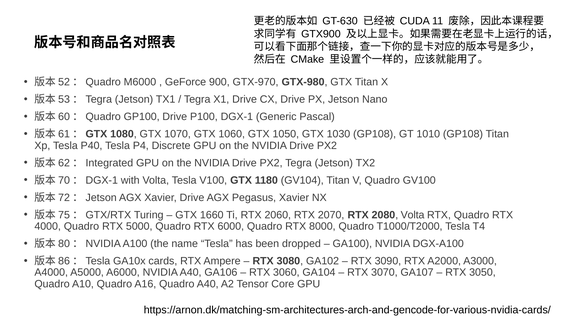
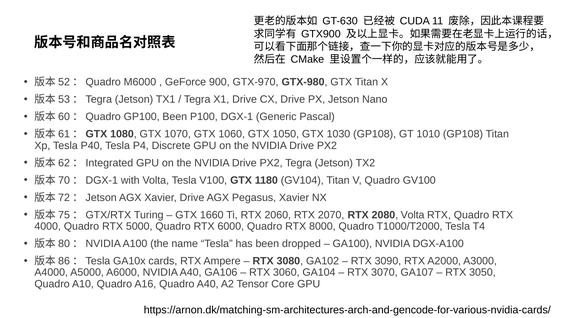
GP100 Drive: Drive -> Been (175, 117)
